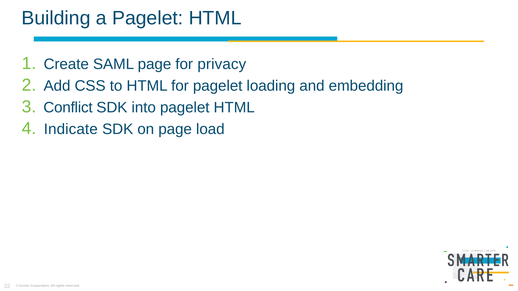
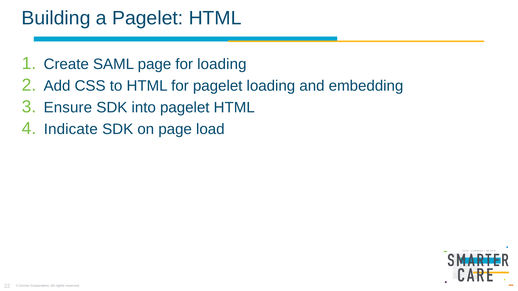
for privacy: privacy -> loading (222, 64)
Conflict: Conflict -> Ensure (68, 108)
